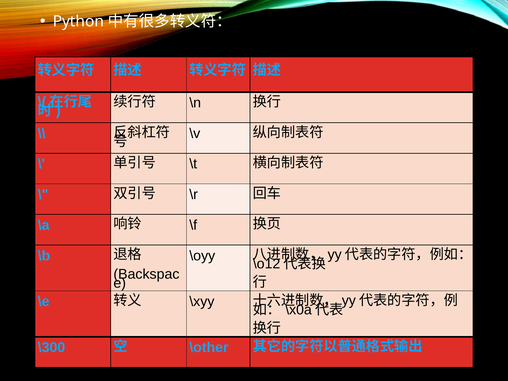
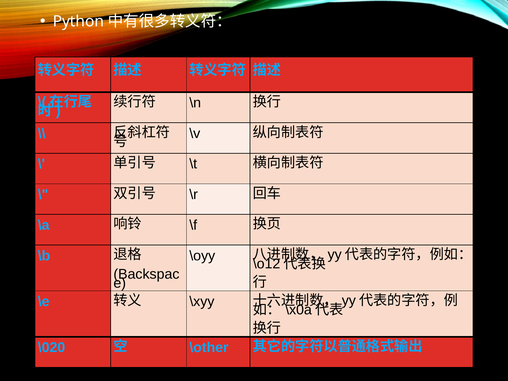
\300: \300 -> \020 (51, 348)
